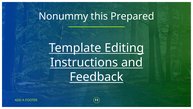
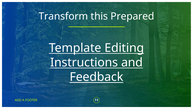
Nonummy: Nonummy -> Transform (63, 16)
